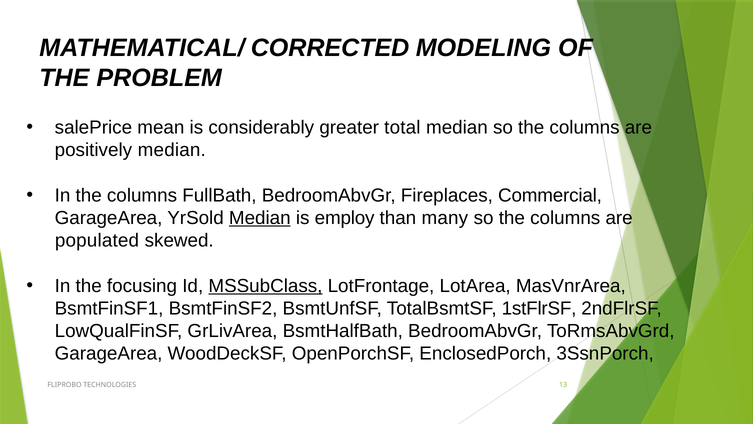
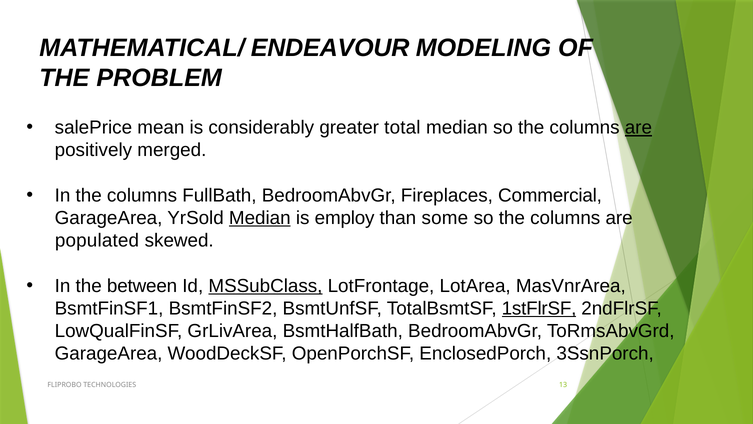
CORRECTED: CORRECTED -> ENDEAVOUR (330, 48)
are underline: none -> present (638, 127)
positively median: median -> merged (172, 150)
many: many -> some (445, 218)
focusing: focusing -> between (142, 286)
1stFlrSF underline: none -> present (539, 308)
